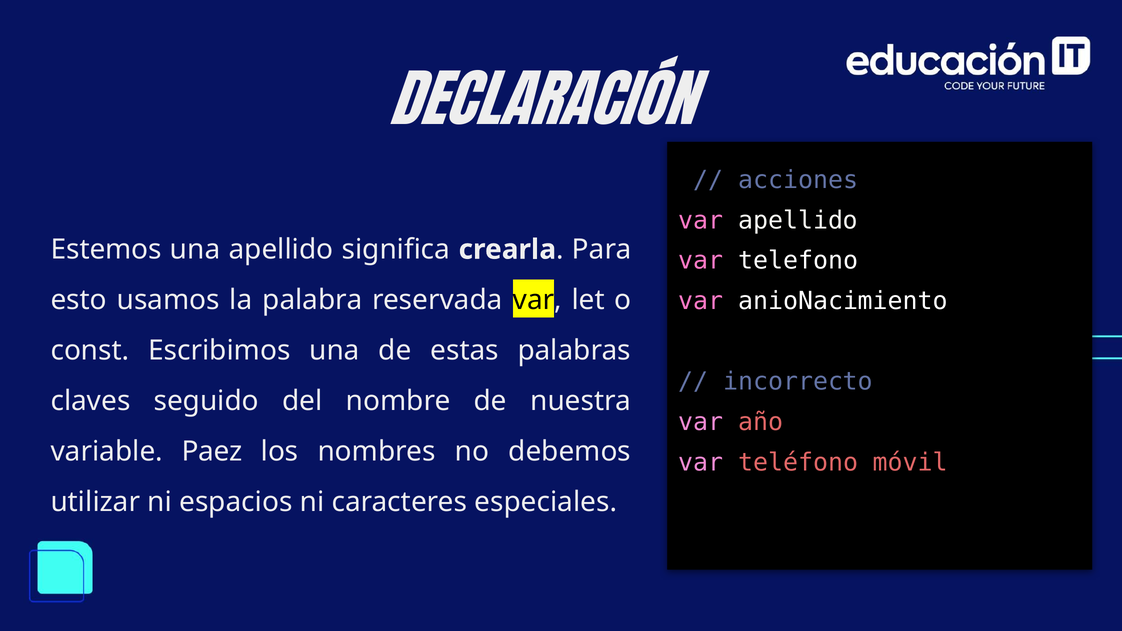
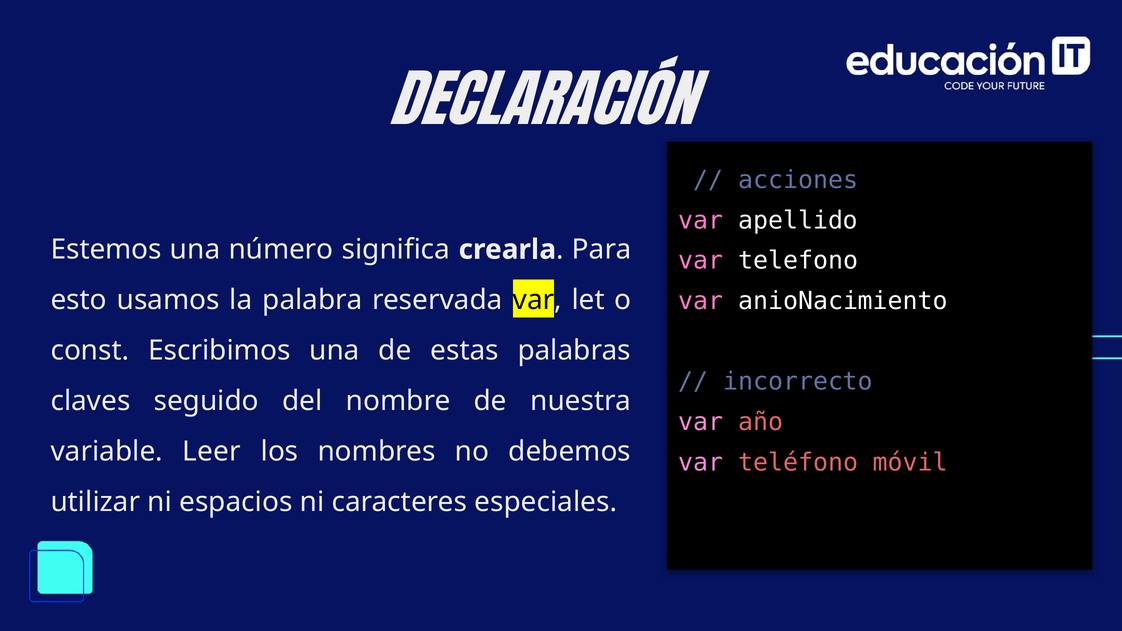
una apellido: apellido -> número (281, 250)
Paez: Paez -> Leer (212, 452)
